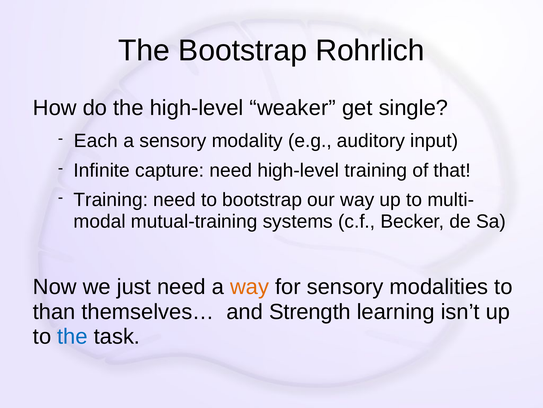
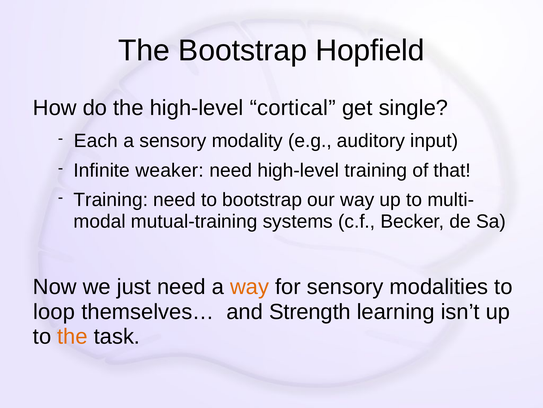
Rohrlich: Rohrlich -> Hopfield (370, 50)
weaker: weaker -> cortical (293, 108)
capture: capture -> weaker (170, 170)
than: than -> loop (54, 311)
the colour: blue -> orange (72, 336)
